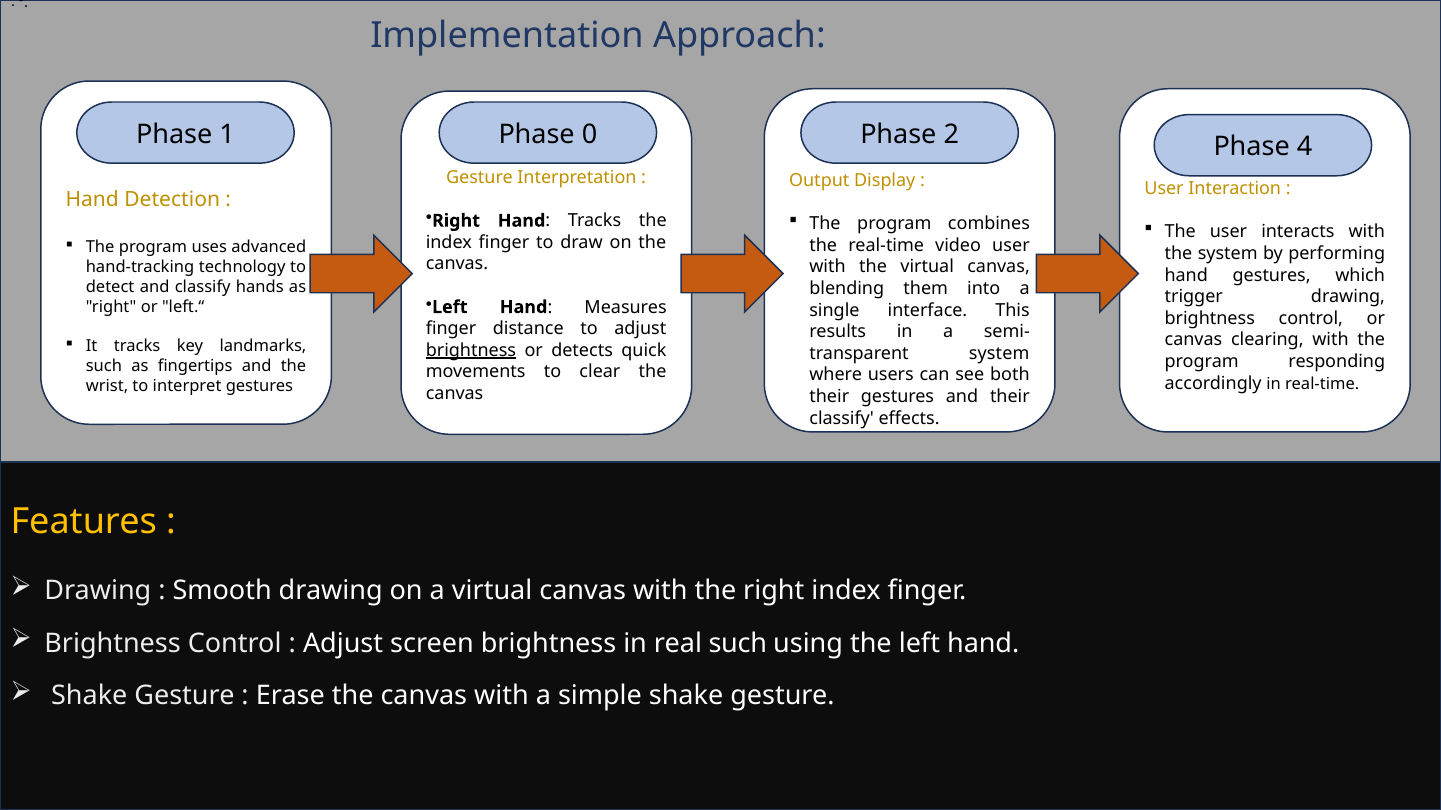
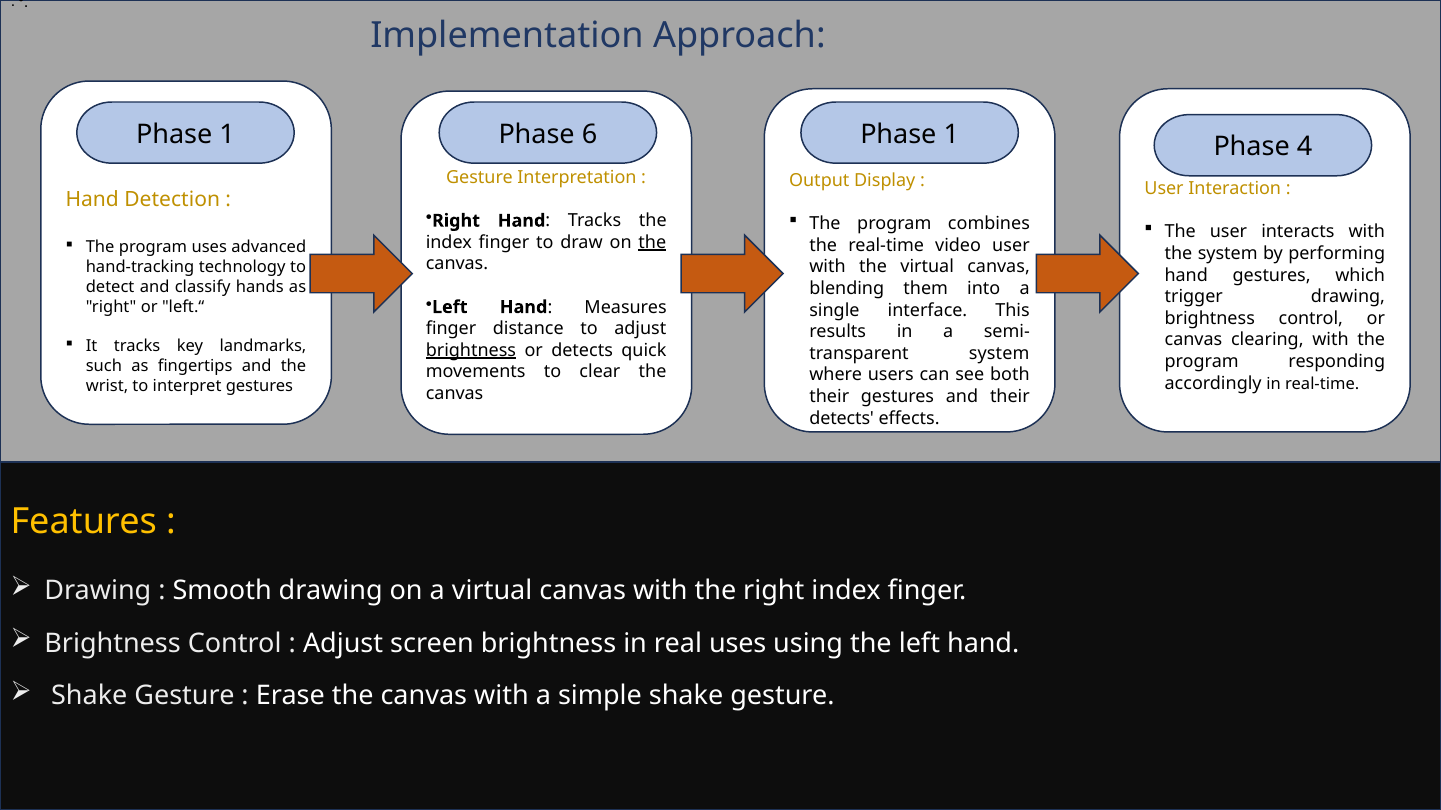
0: 0 -> 6 (590, 135)
2: 2 -> 1 (951, 135)
the underline: none -> present (652, 242)
classify: classify -> detects (842, 418)
real such: such -> uses (738, 644)
